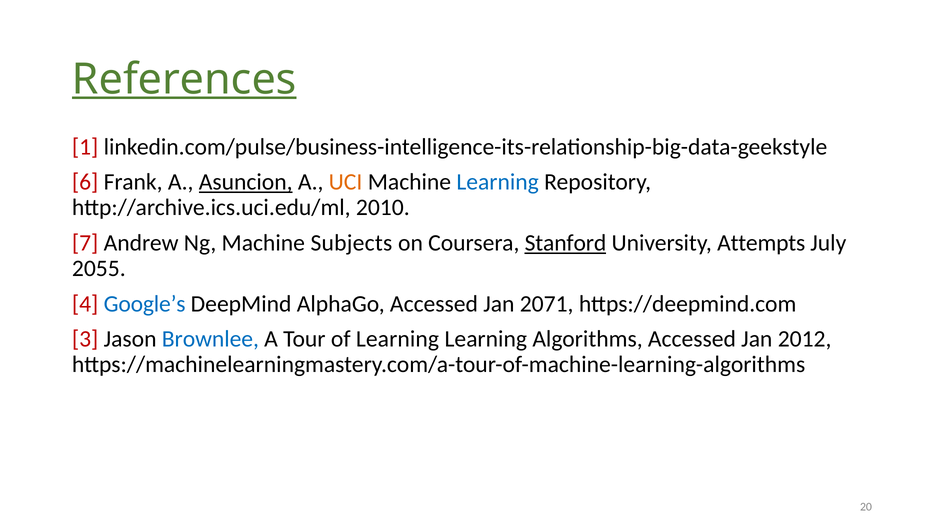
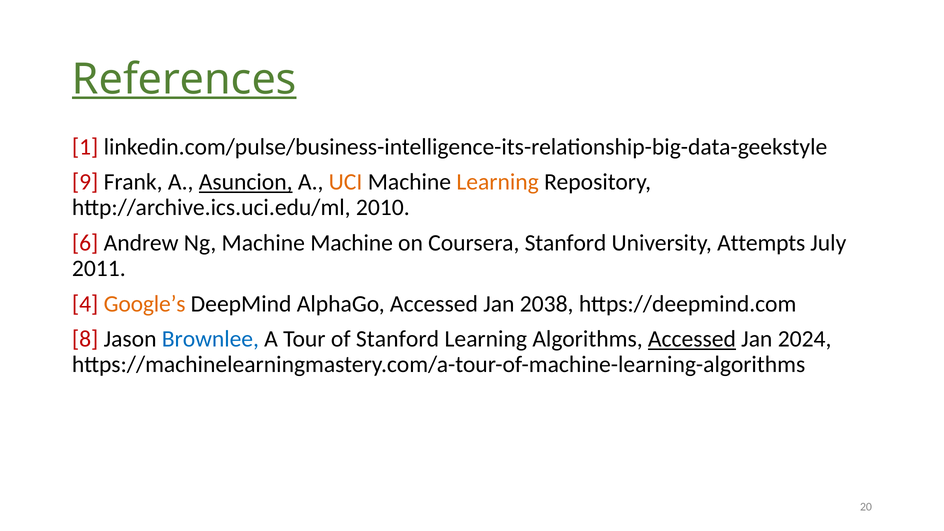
6: 6 -> 9 (85, 182)
Learning colour: blue -> orange (498, 182)
7: 7 -> 6 (85, 243)
Machine Subjects: Subjects -> Machine (352, 243)
Stanford underline: present -> none (565, 243)
2055: 2055 -> 2011 (99, 268)
Google’s colour: blue -> orange (145, 304)
2071: 2071 -> 2038 (547, 304)
3: 3 -> 8 (85, 339)
of Learning: Learning -> Stanford (397, 339)
Accessed underline: none -> present (692, 339)
2012: 2012 -> 2024 (805, 339)
